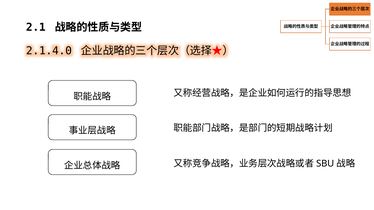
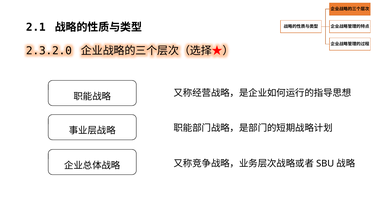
2.1.4.0: 2.1.4.0 -> 2.3.2.0 (49, 51)
